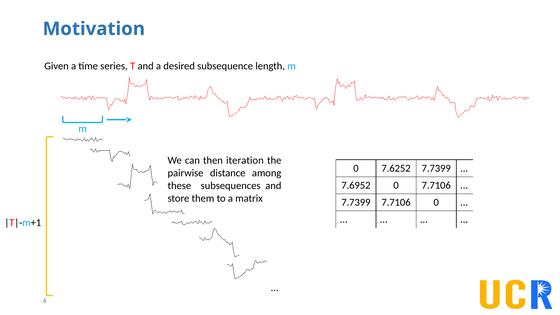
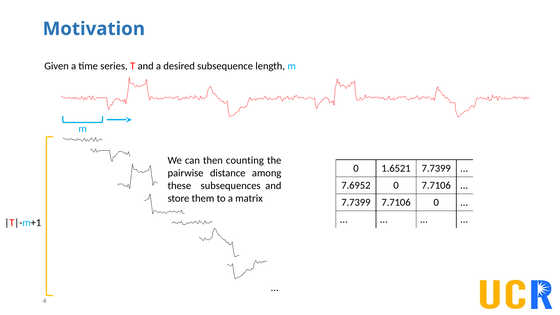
iteration: iteration -> counting (245, 160)
7.6252: 7.6252 -> 1.6521 (396, 168)
